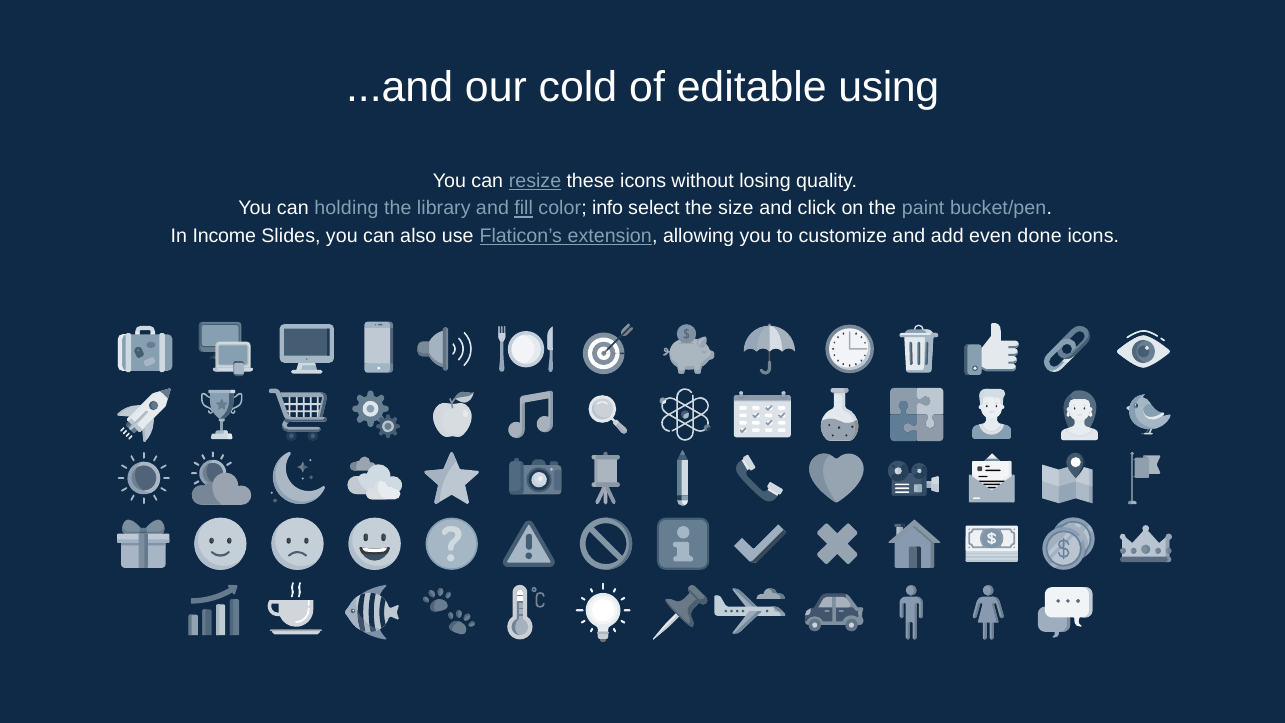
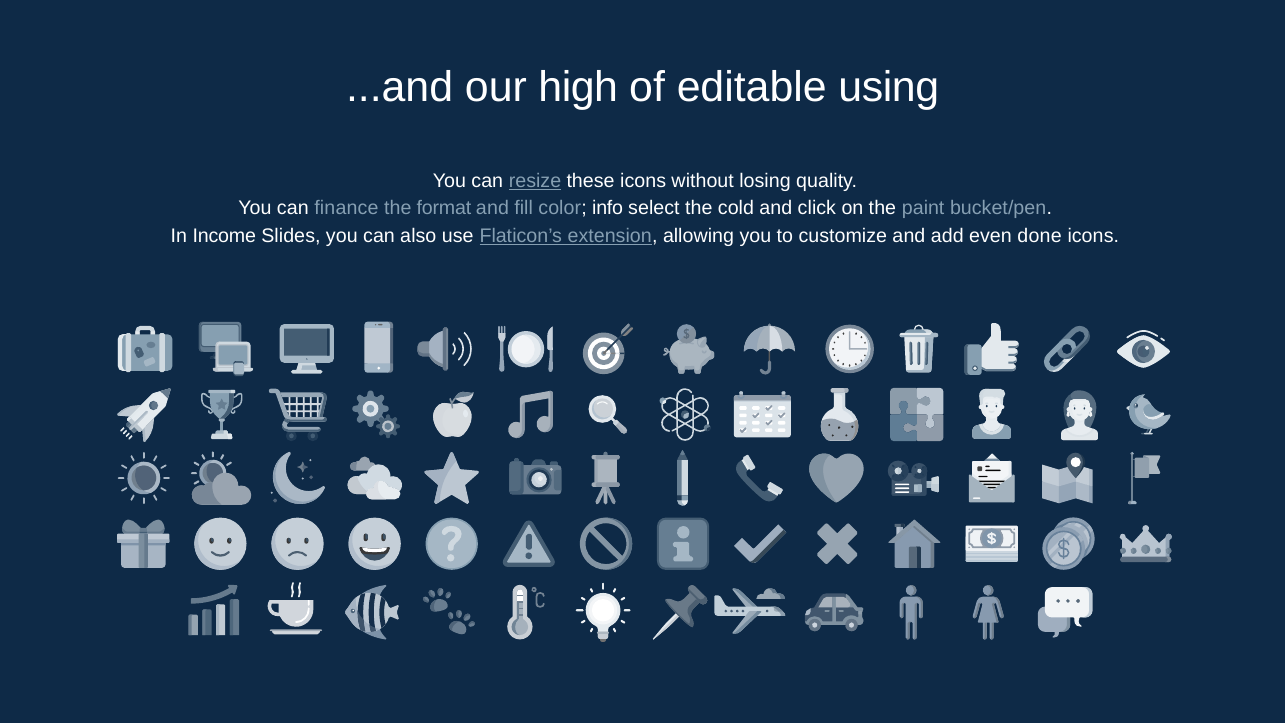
cold: cold -> high (578, 87)
holding: holding -> finance (346, 208)
library: library -> format (444, 208)
fill underline: present -> none (524, 208)
size: size -> cold (736, 208)
